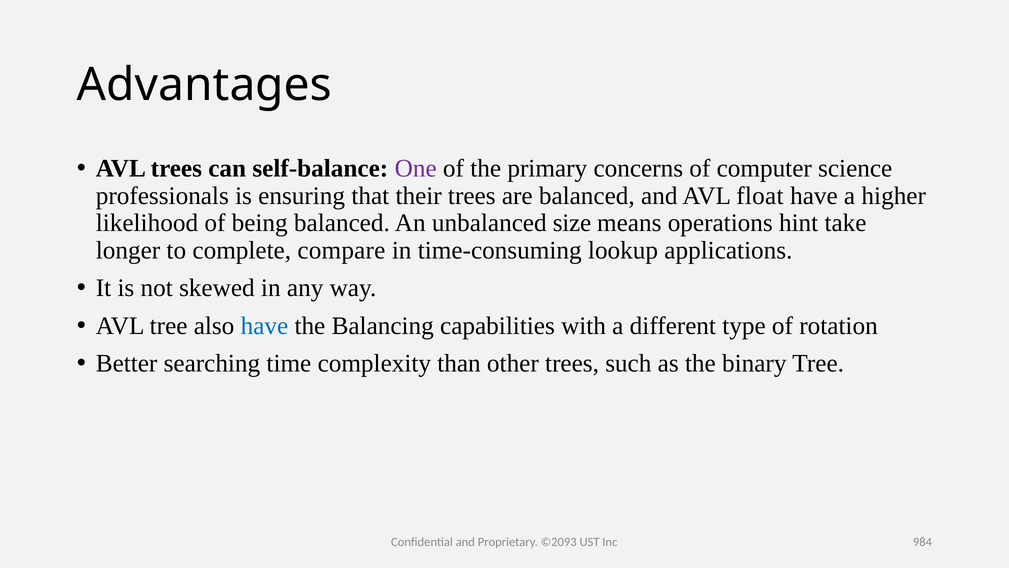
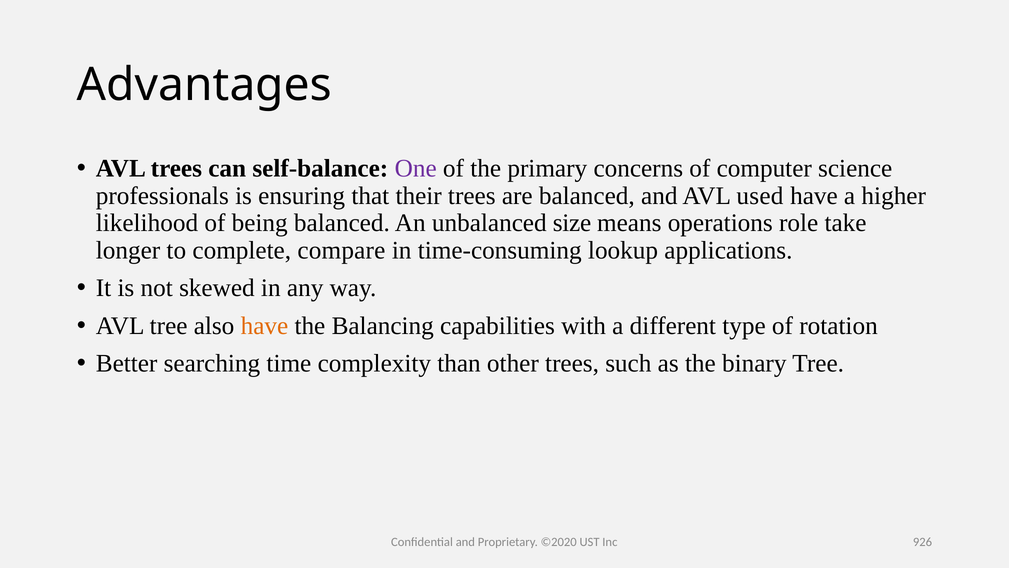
float: float -> used (760, 196)
hint: hint -> role (799, 223)
have colour: blue -> orange (264, 326)
©2093: ©2093 -> ©2020 (559, 542)
984: 984 -> 926 (922, 542)
